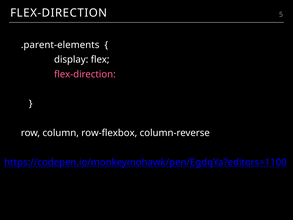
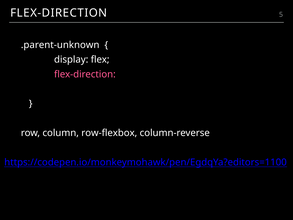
.parent-elements: .parent-elements -> .parent-unknown (60, 45)
